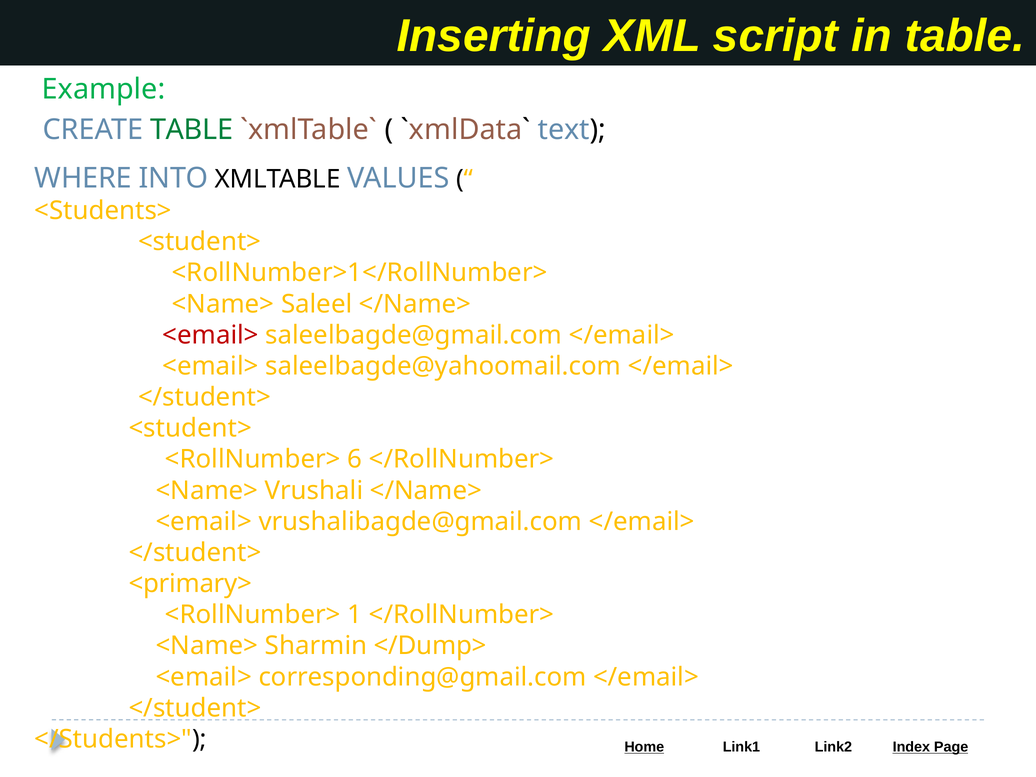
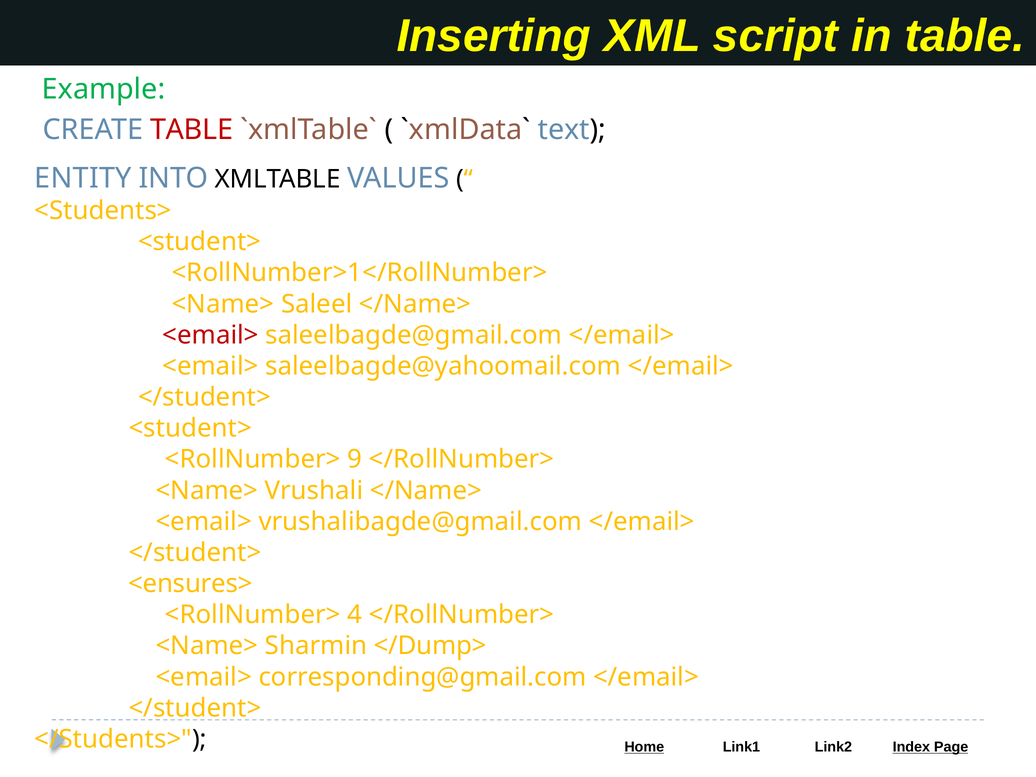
TABLE colour: green -> red (192, 130)
WHERE: WHERE -> ENTITY (83, 178)
6: 6 -> 9 (355, 459)
<primary>: <primary> -> <ensures> (190, 584)
1: 1 -> 4 (355, 615)
